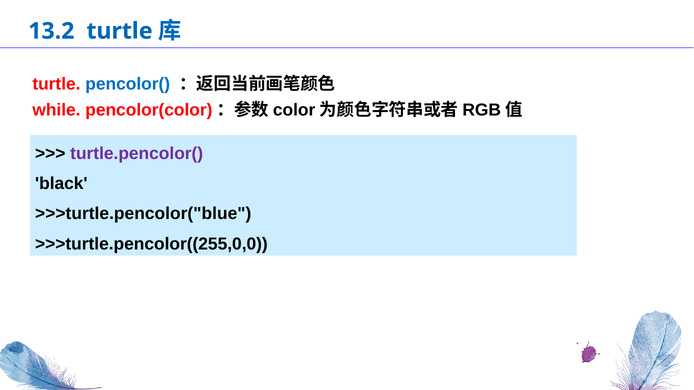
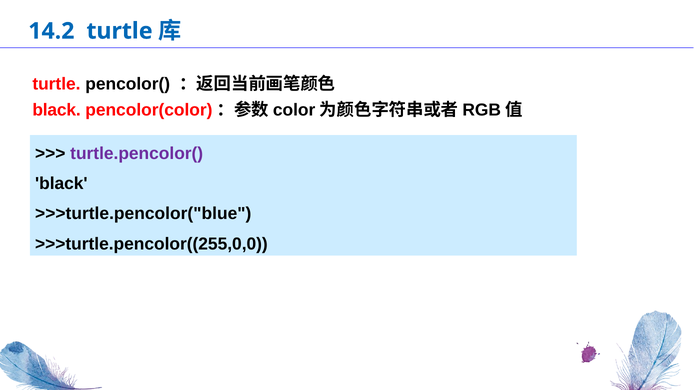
13.2: 13.2 -> 14.2 (51, 31)
pencolor( colour: blue -> black (128, 84)
while: while -> black (57, 110)
